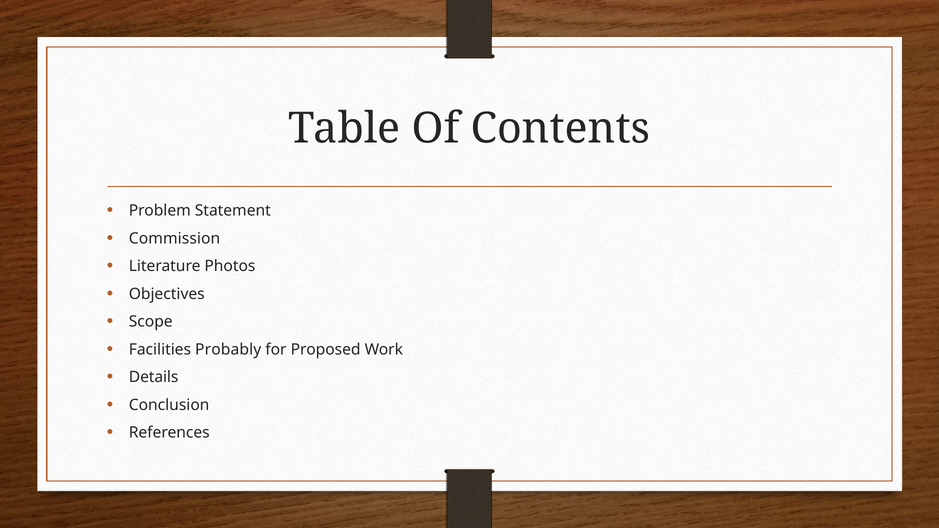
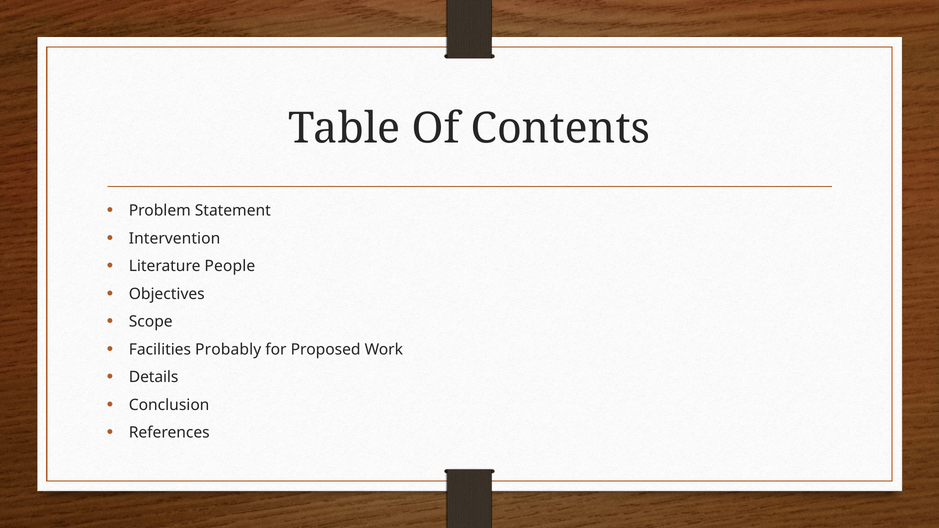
Commission: Commission -> Intervention (175, 239)
Photos: Photos -> People (230, 266)
